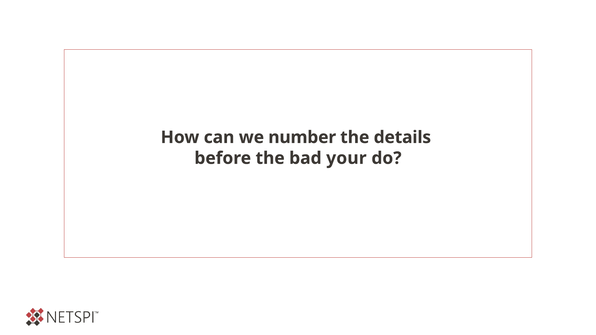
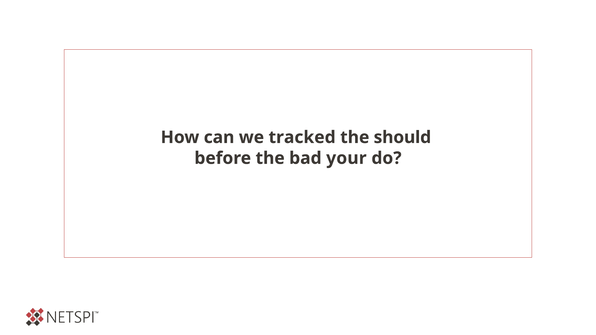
number: number -> tracked (302, 137)
details: details -> should (402, 137)
